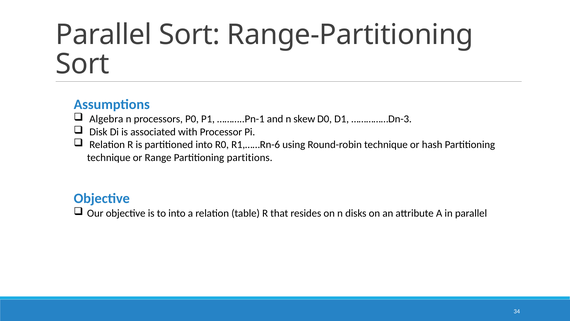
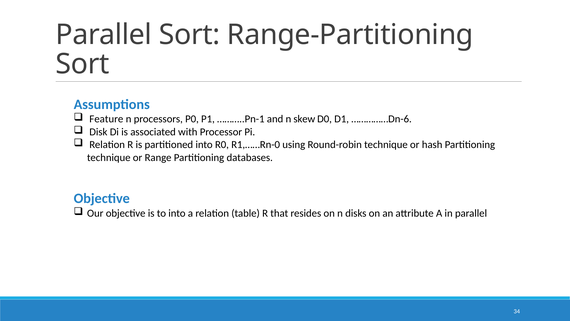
Algebra: Algebra -> Feature (106, 119)
……………Dn-3: ……………Dn-3 -> ……………Dn-6 (382, 119)
R1,……Rn-6: R1,……Rn-6 -> R1,……Rn-0 (256, 145)
partitions: partitions -> databases (250, 157)
